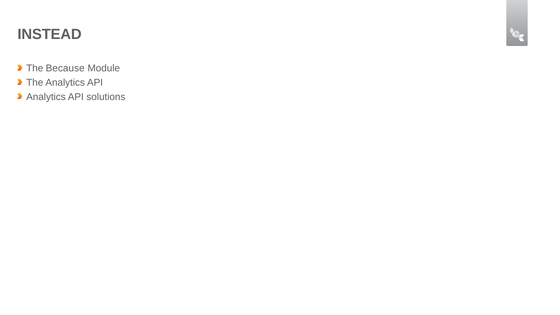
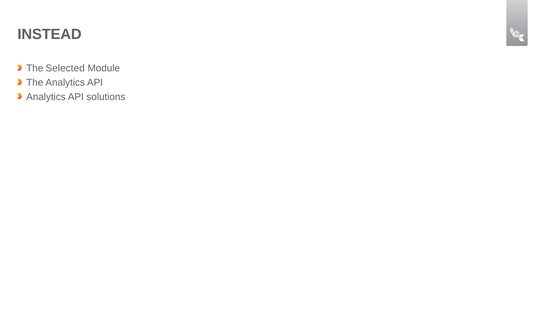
Because: Because -> Selected (65, 68)
